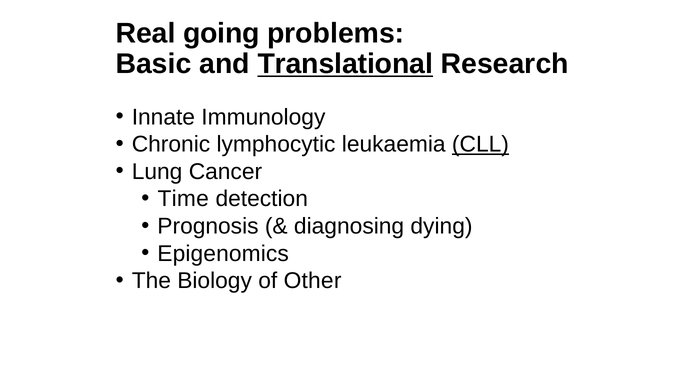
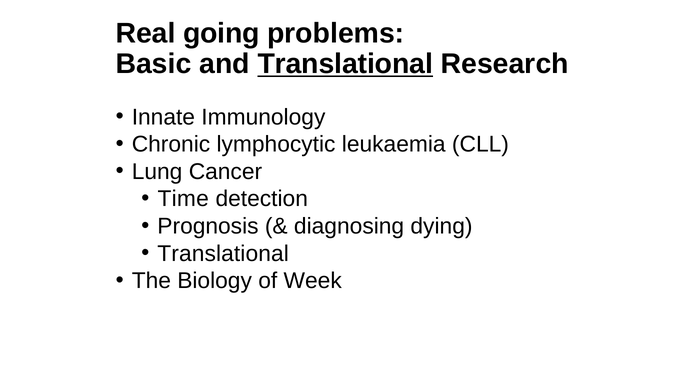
CLL underline: present -> none (480, 144)
Epigenomics: Epigenomics -> Translational (223, 254)
Other: Other -> Week (313, 281)
